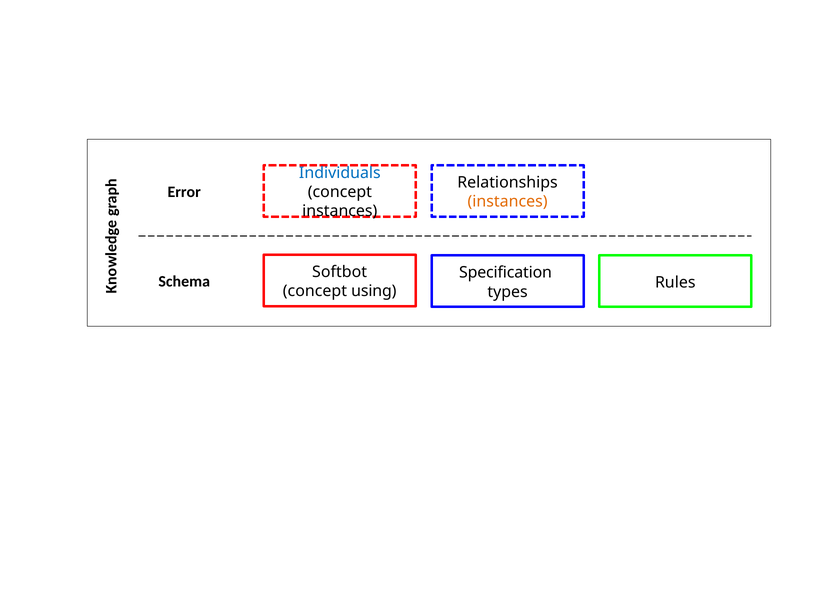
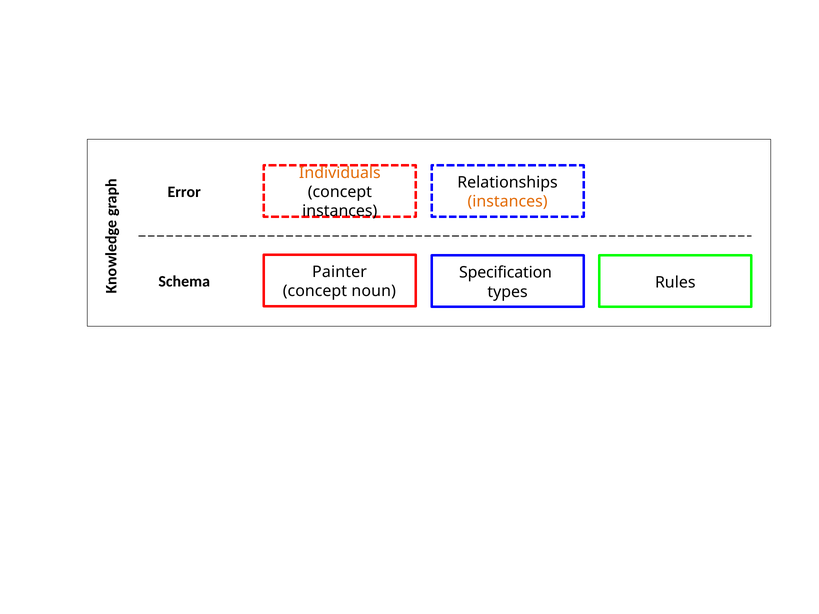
Individuals colour: blue -> orange (340, 173)
Softbot: Softbot -> Painter (340, 272)
using: using -> noun (374, 291)
